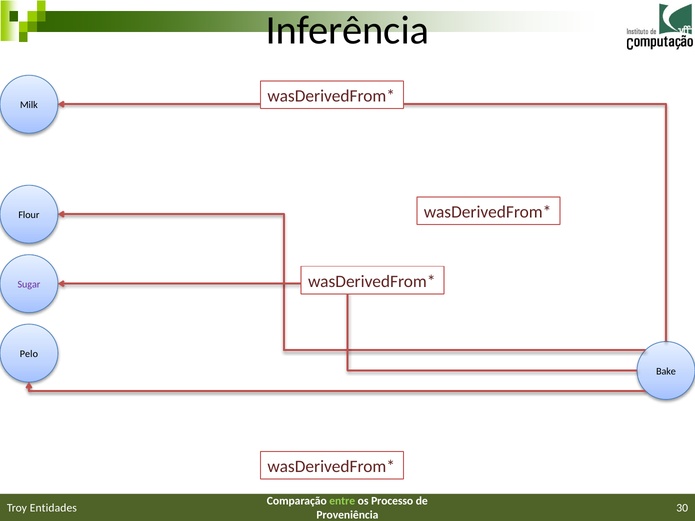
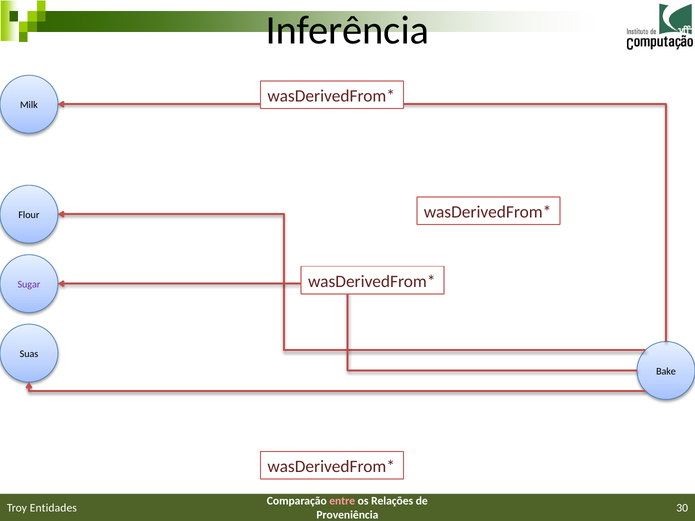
Pelo: Pelo -> Suas (29, 354)
entre colour: light green -> pink (342, 501)
Processo: Processo -> Relações (392, 501)
